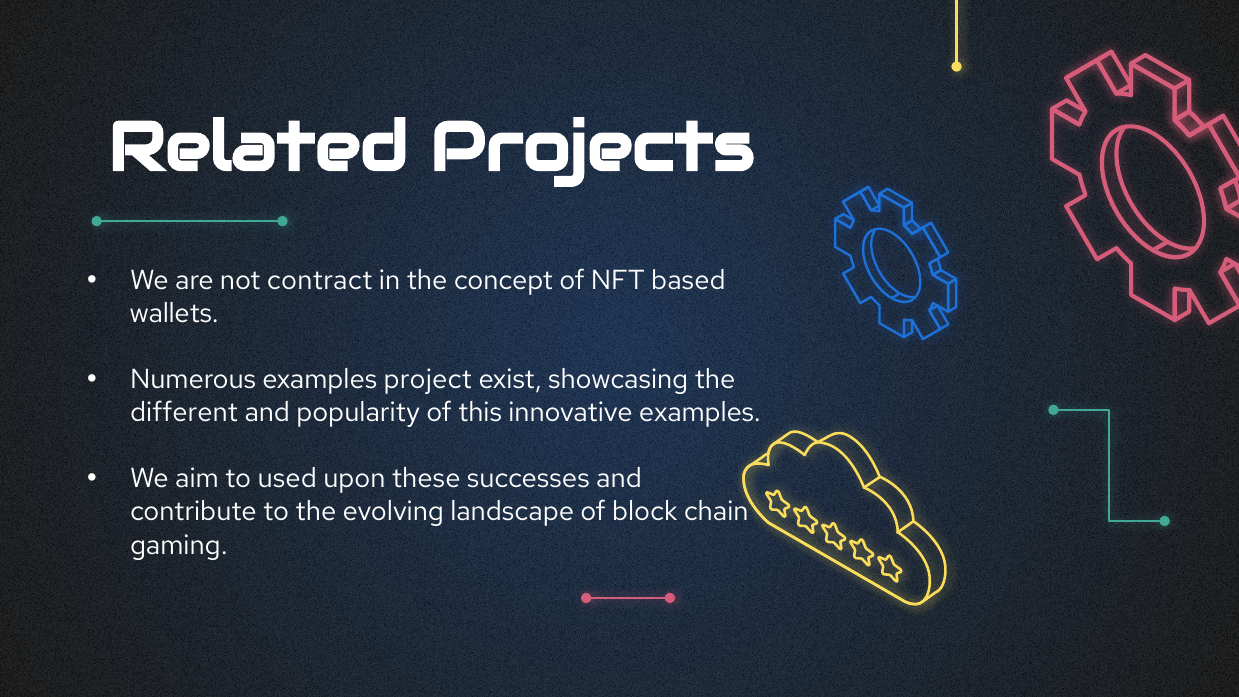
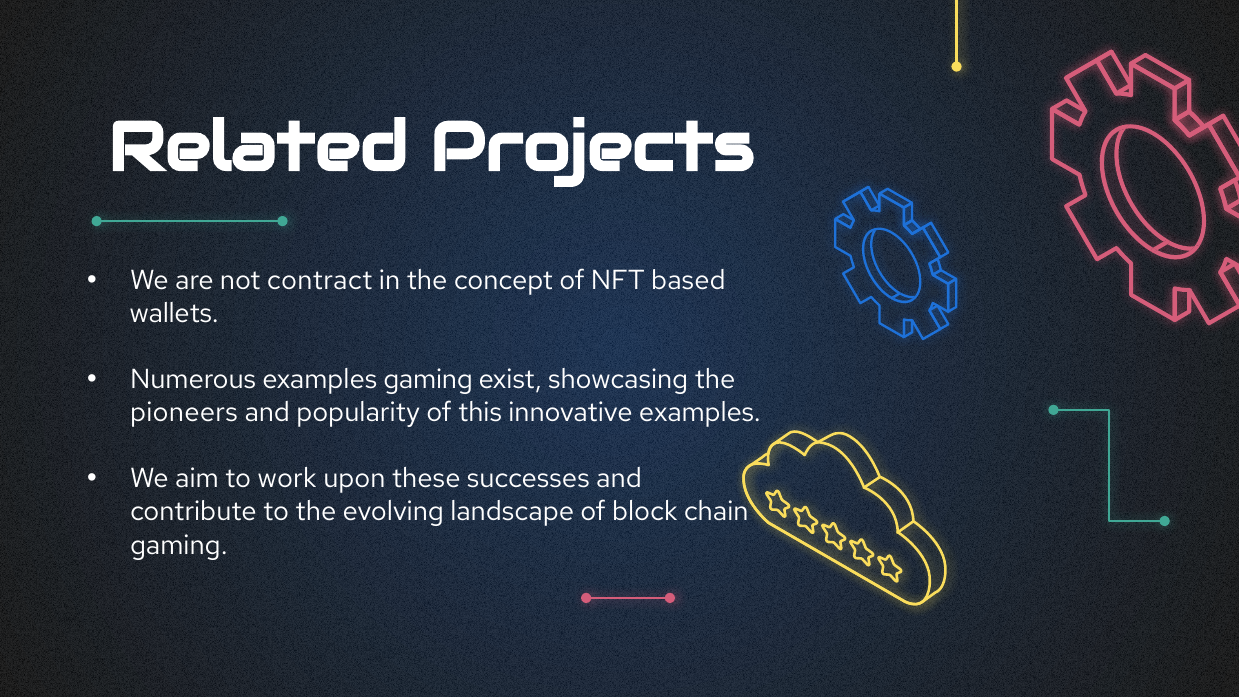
examples project: project -> gaming (428, 380)
different: different -> pioneers (184, 413)
used: used -> work (287, 479)
